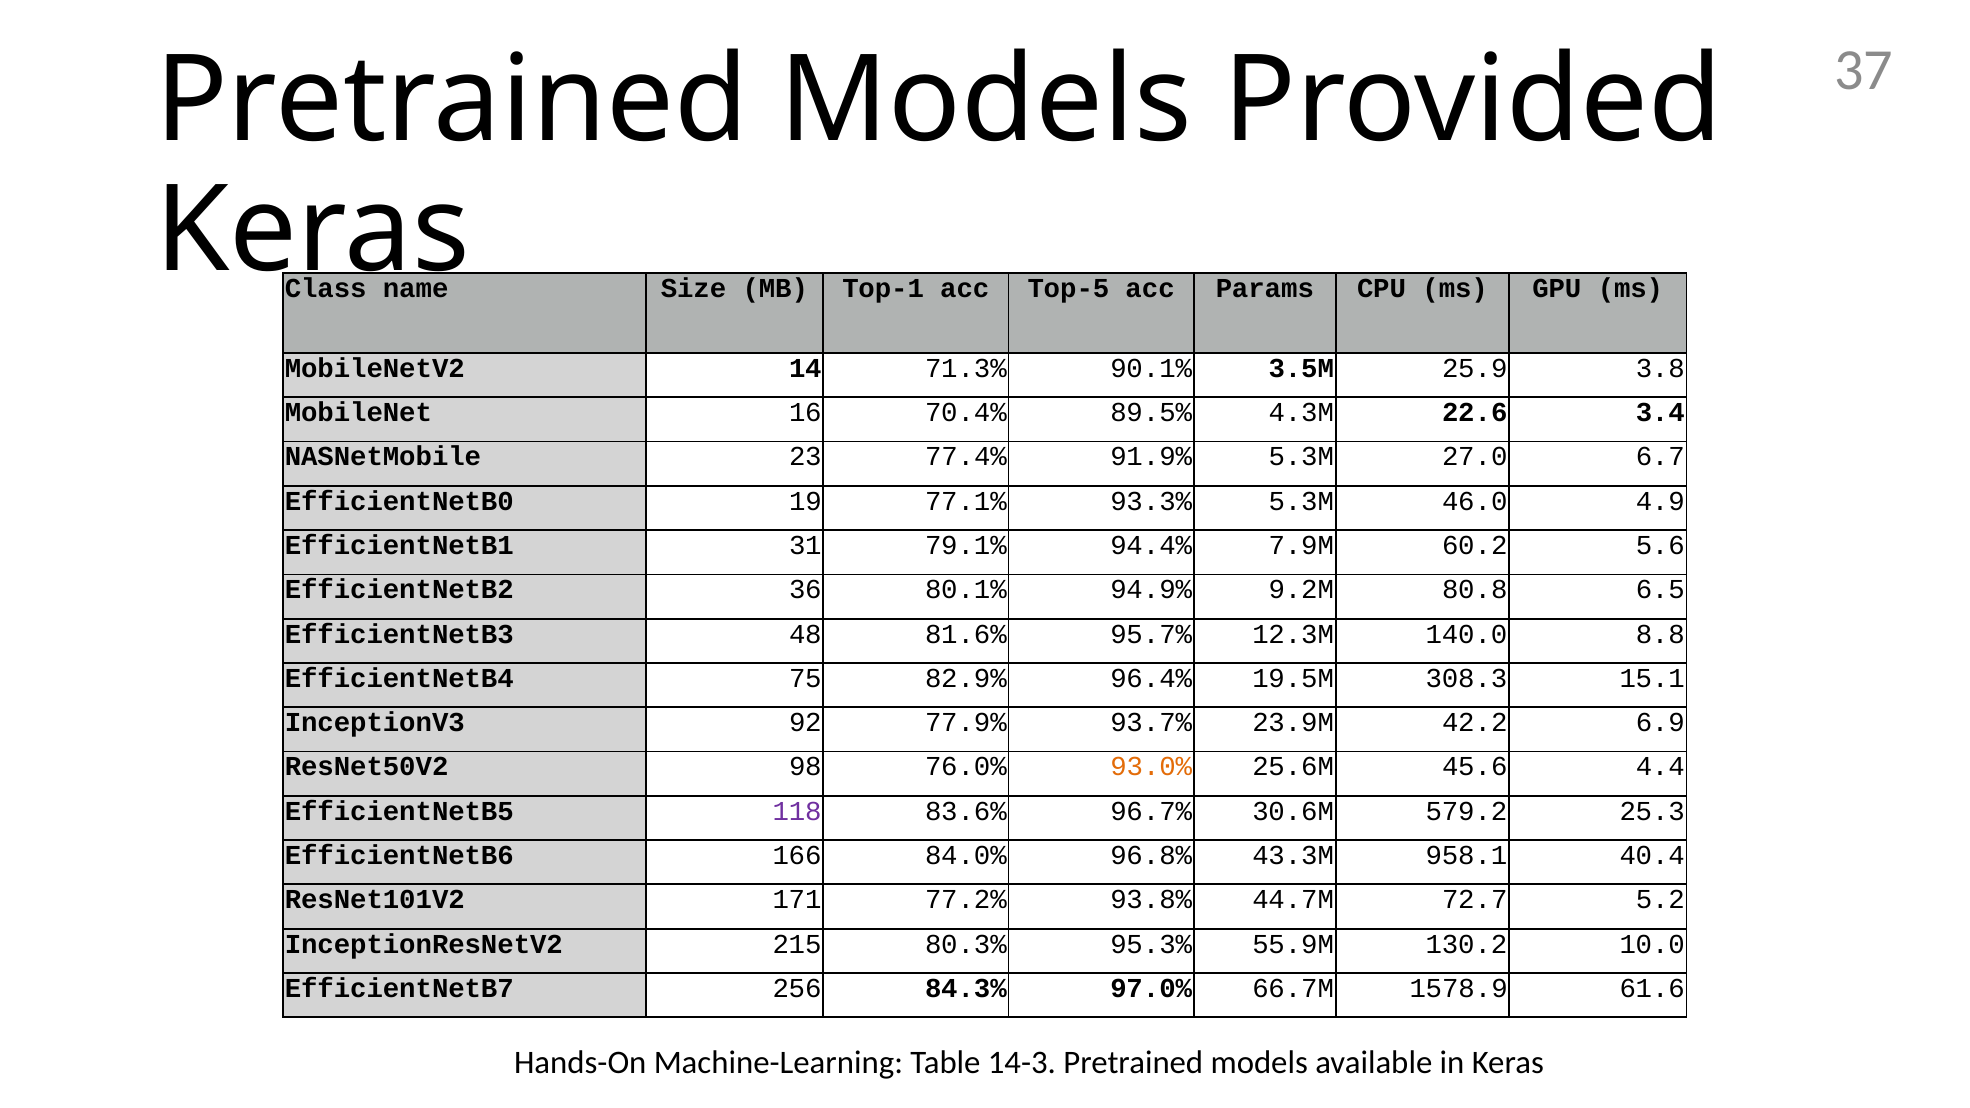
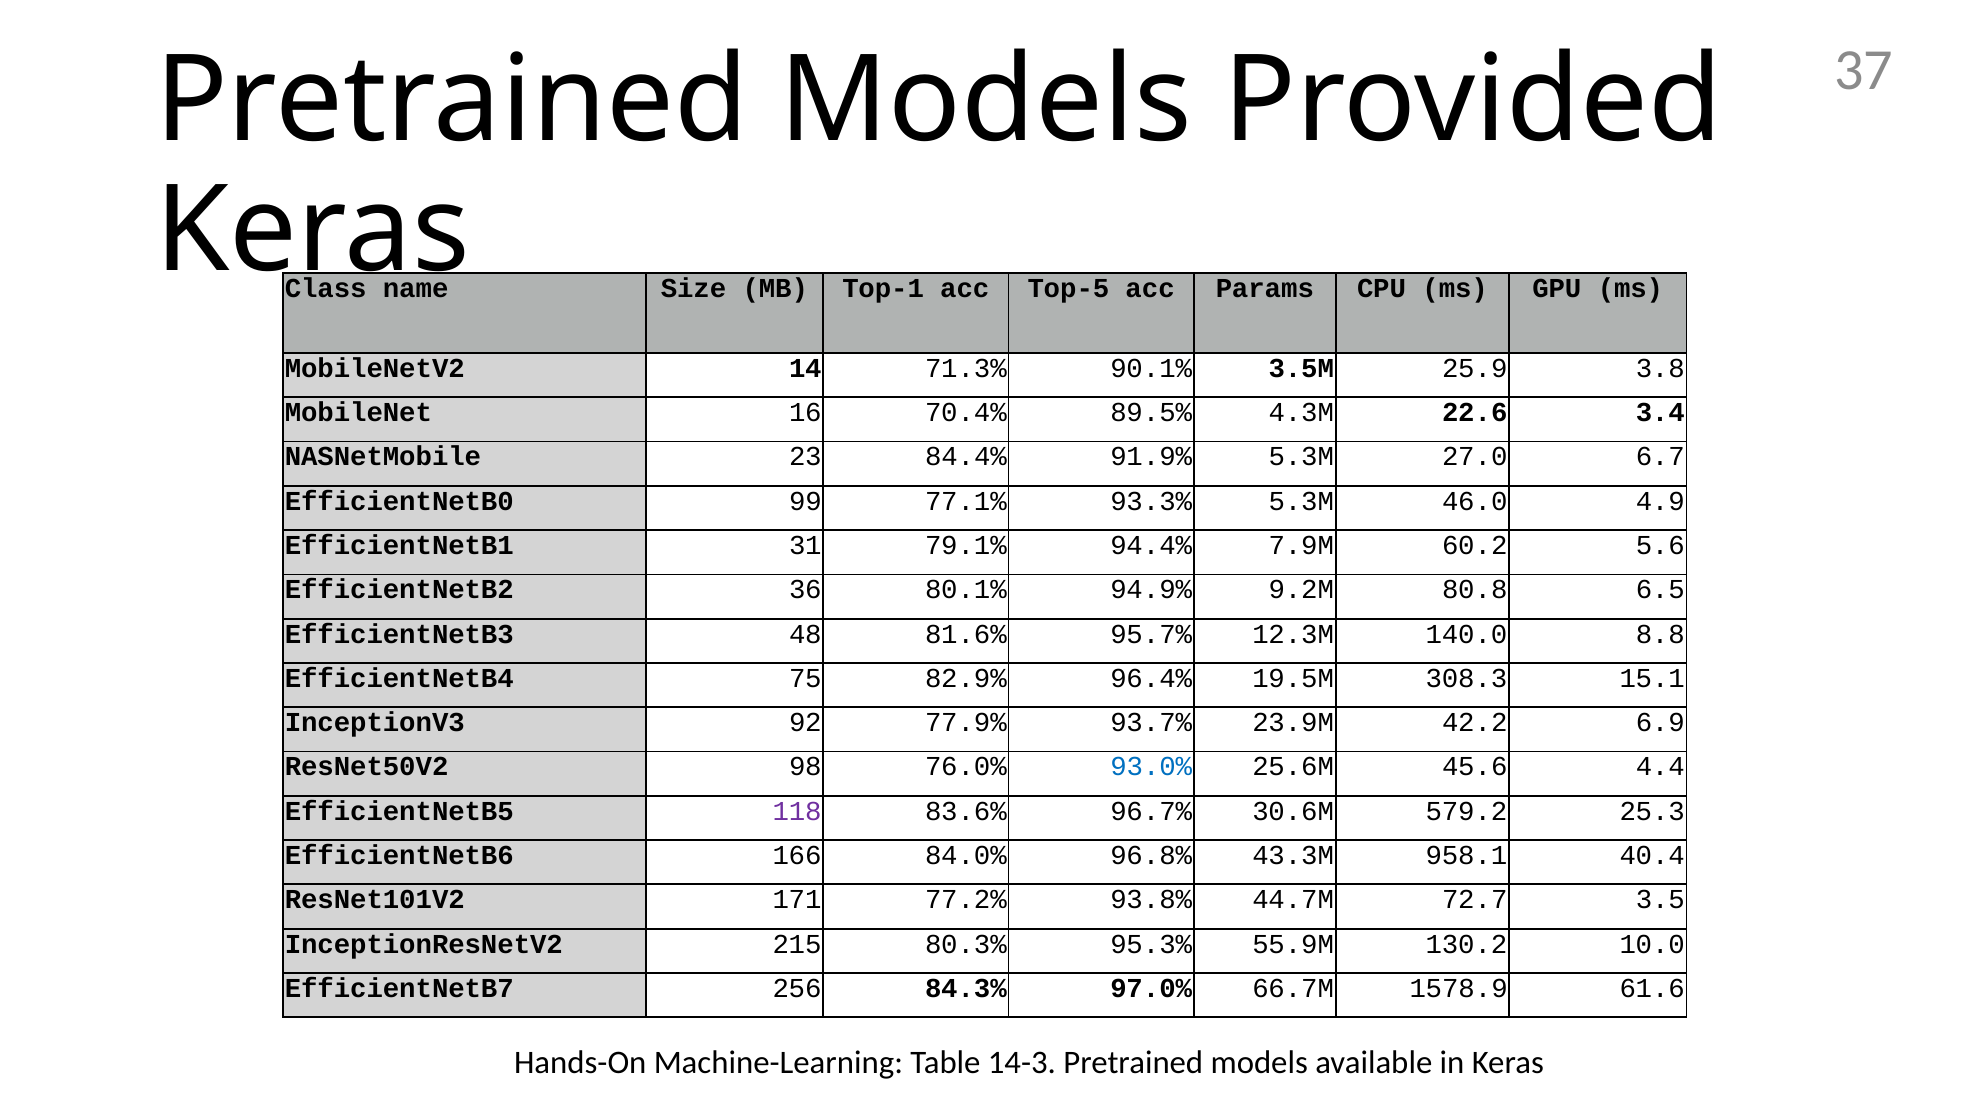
77.4%: 77.4% -> 84.4% (966, 457)
19: 19 -> 99 (805, 501)
93.0% colour: orange -> blue (1151, 767)
5.2: 5.2 -> 3.5 (1660, 900)
